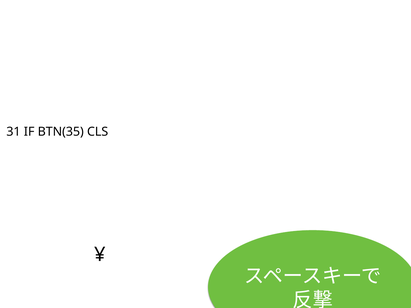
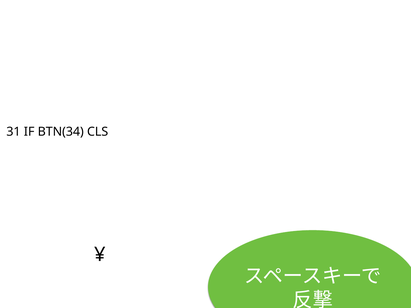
BTN(35: BTN(35 -> BTN(34 (61, 132)
